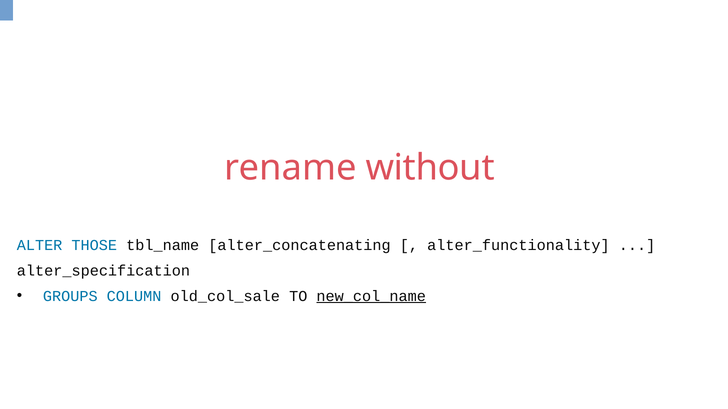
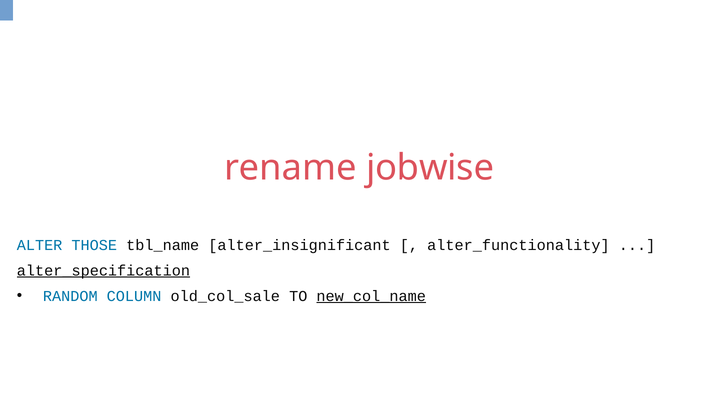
without: without -> jobwise (430, 168)
alter_concatenating: alter_concatenating -> alter_insignificant (300, 245)
alter_specification underline: none -> present (103, 271)
GROUPS: GROUPS -> RANDOM (70, 296)
